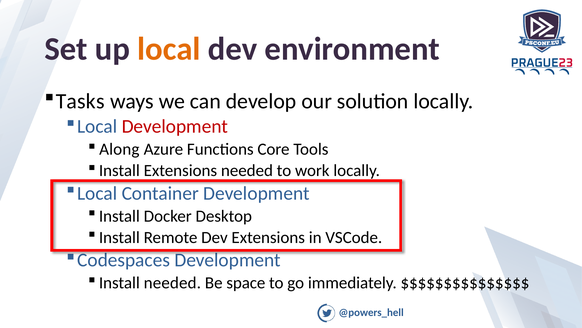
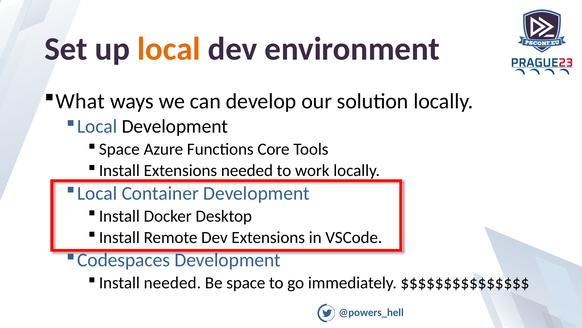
Tasks: Tasks -> What (80, 101)
Development colour: red -> black (175, 126)
Along: Along -> Space (119, 149)
